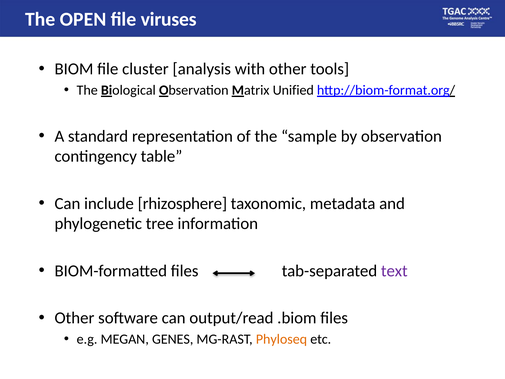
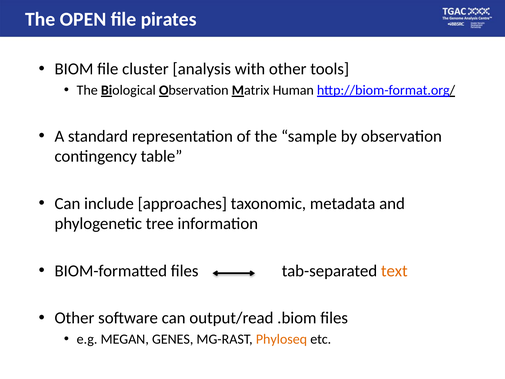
viruses: viruses -> pirates (169, 19)
Unified: Unified -> Human (293, 90)
rhizosphere: rhizosphere -> approaches (182, 203)
text colour: purple -> orange (394, 271)
